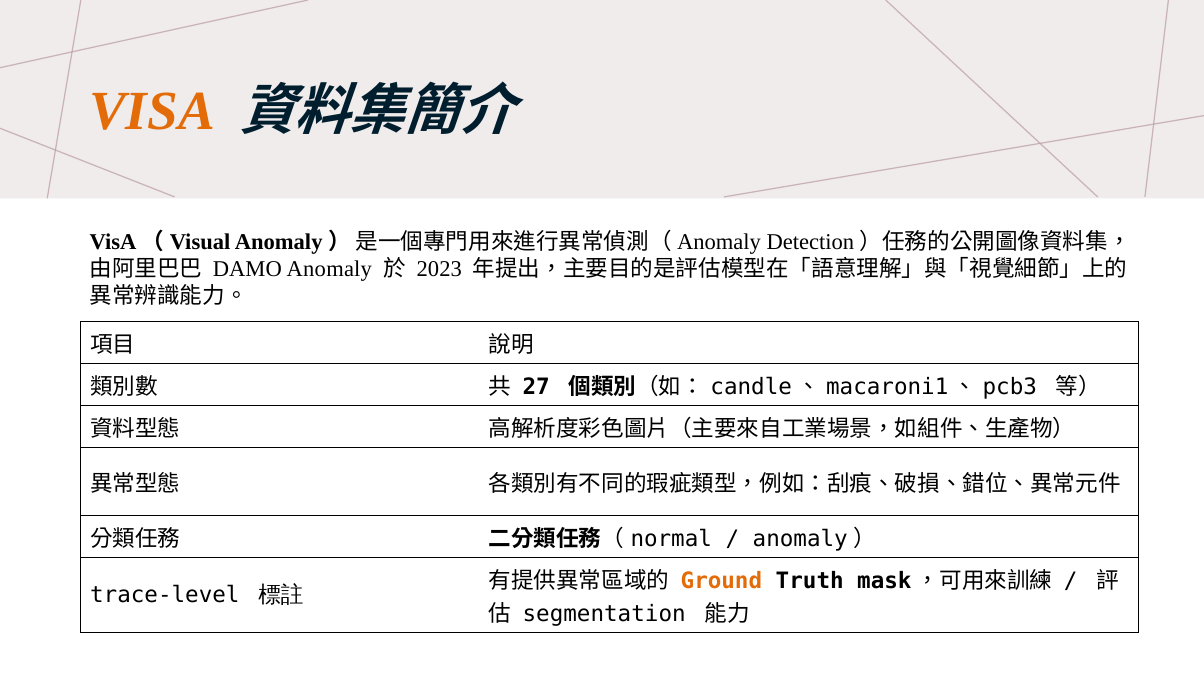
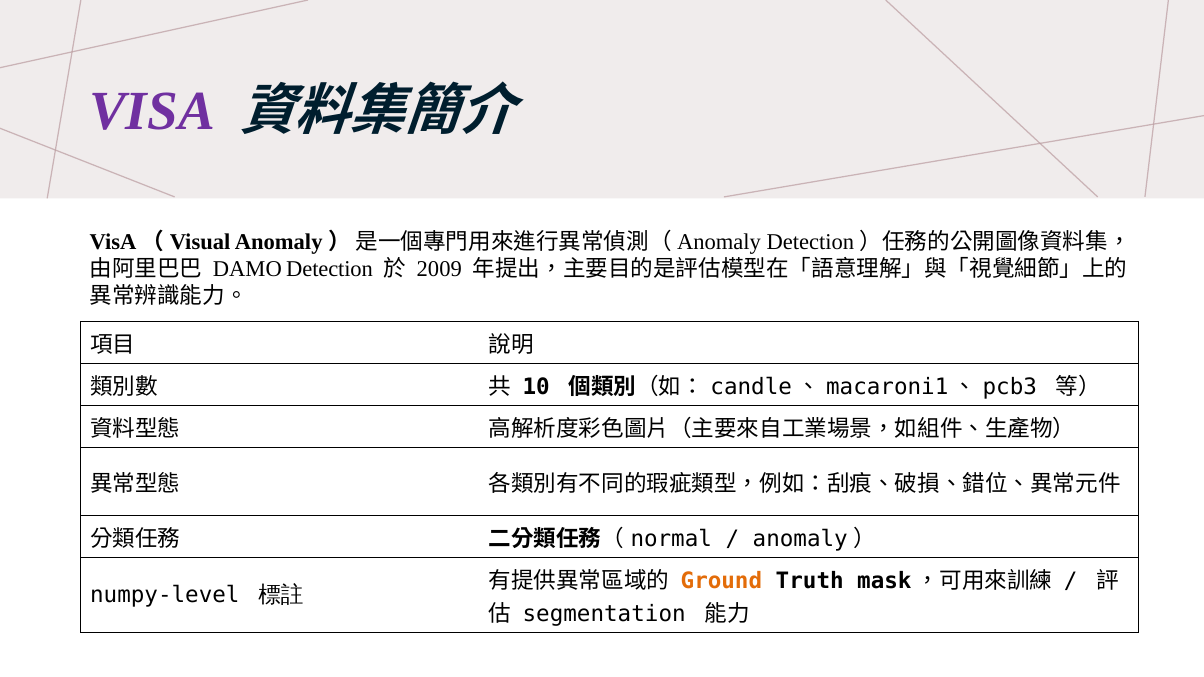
VISA colour: orange -> purple (152, 112)
Anomaly: Anomaly -> Detection (330, 269)
2023: 2023 -> 2009 (439, 269)
27: 27 -> 10 (536, 387)
trace-level: trace-level -> numpy-level (165, 595)
